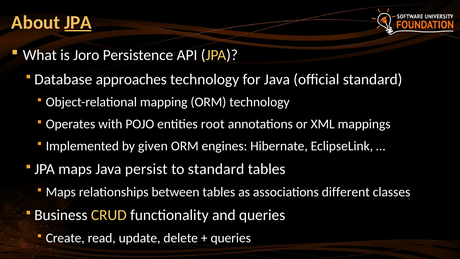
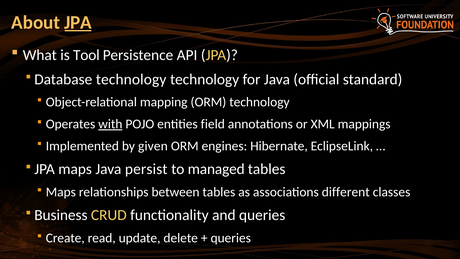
Joro: Joro -> Tool (86, 55)
Database approaches: approaches -> technology (131, 79)
with underline: none -> present (110, 124)
root: root -> field (213, 124)
to standard: standard -> managed (216, 169)
